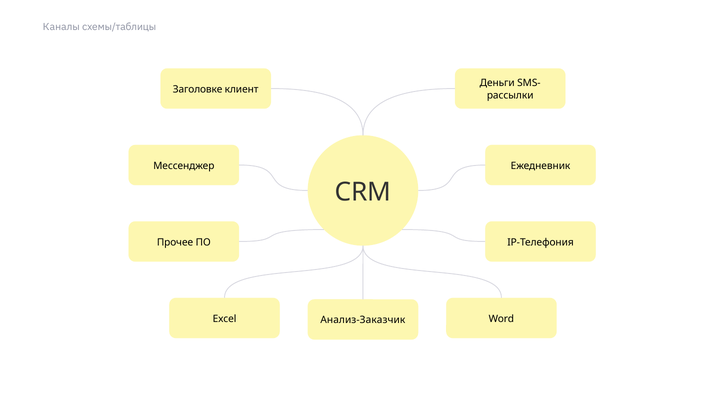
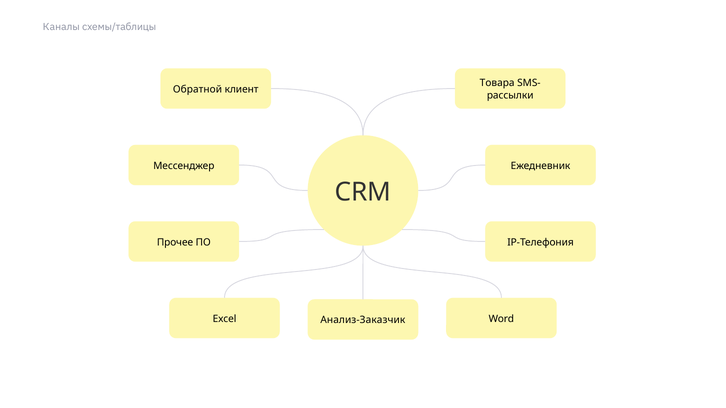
Деньги: Деньги -> Товара (497, 83)
Заголовке: Заголовке -> Обратной (198, 89)
